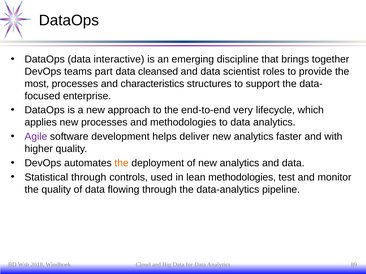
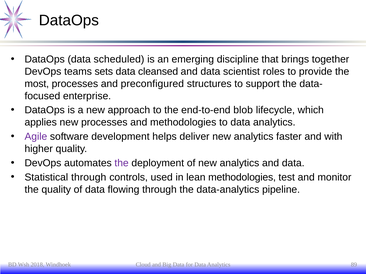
interactive: interactive -> scheduled (119, 59)
part: part -> sets (104, 72)
characteristics: characteristics -> preconfigured (152, 84)
very: very -> blob (243, 110)
the colour: orange -> purple (122, 163)
